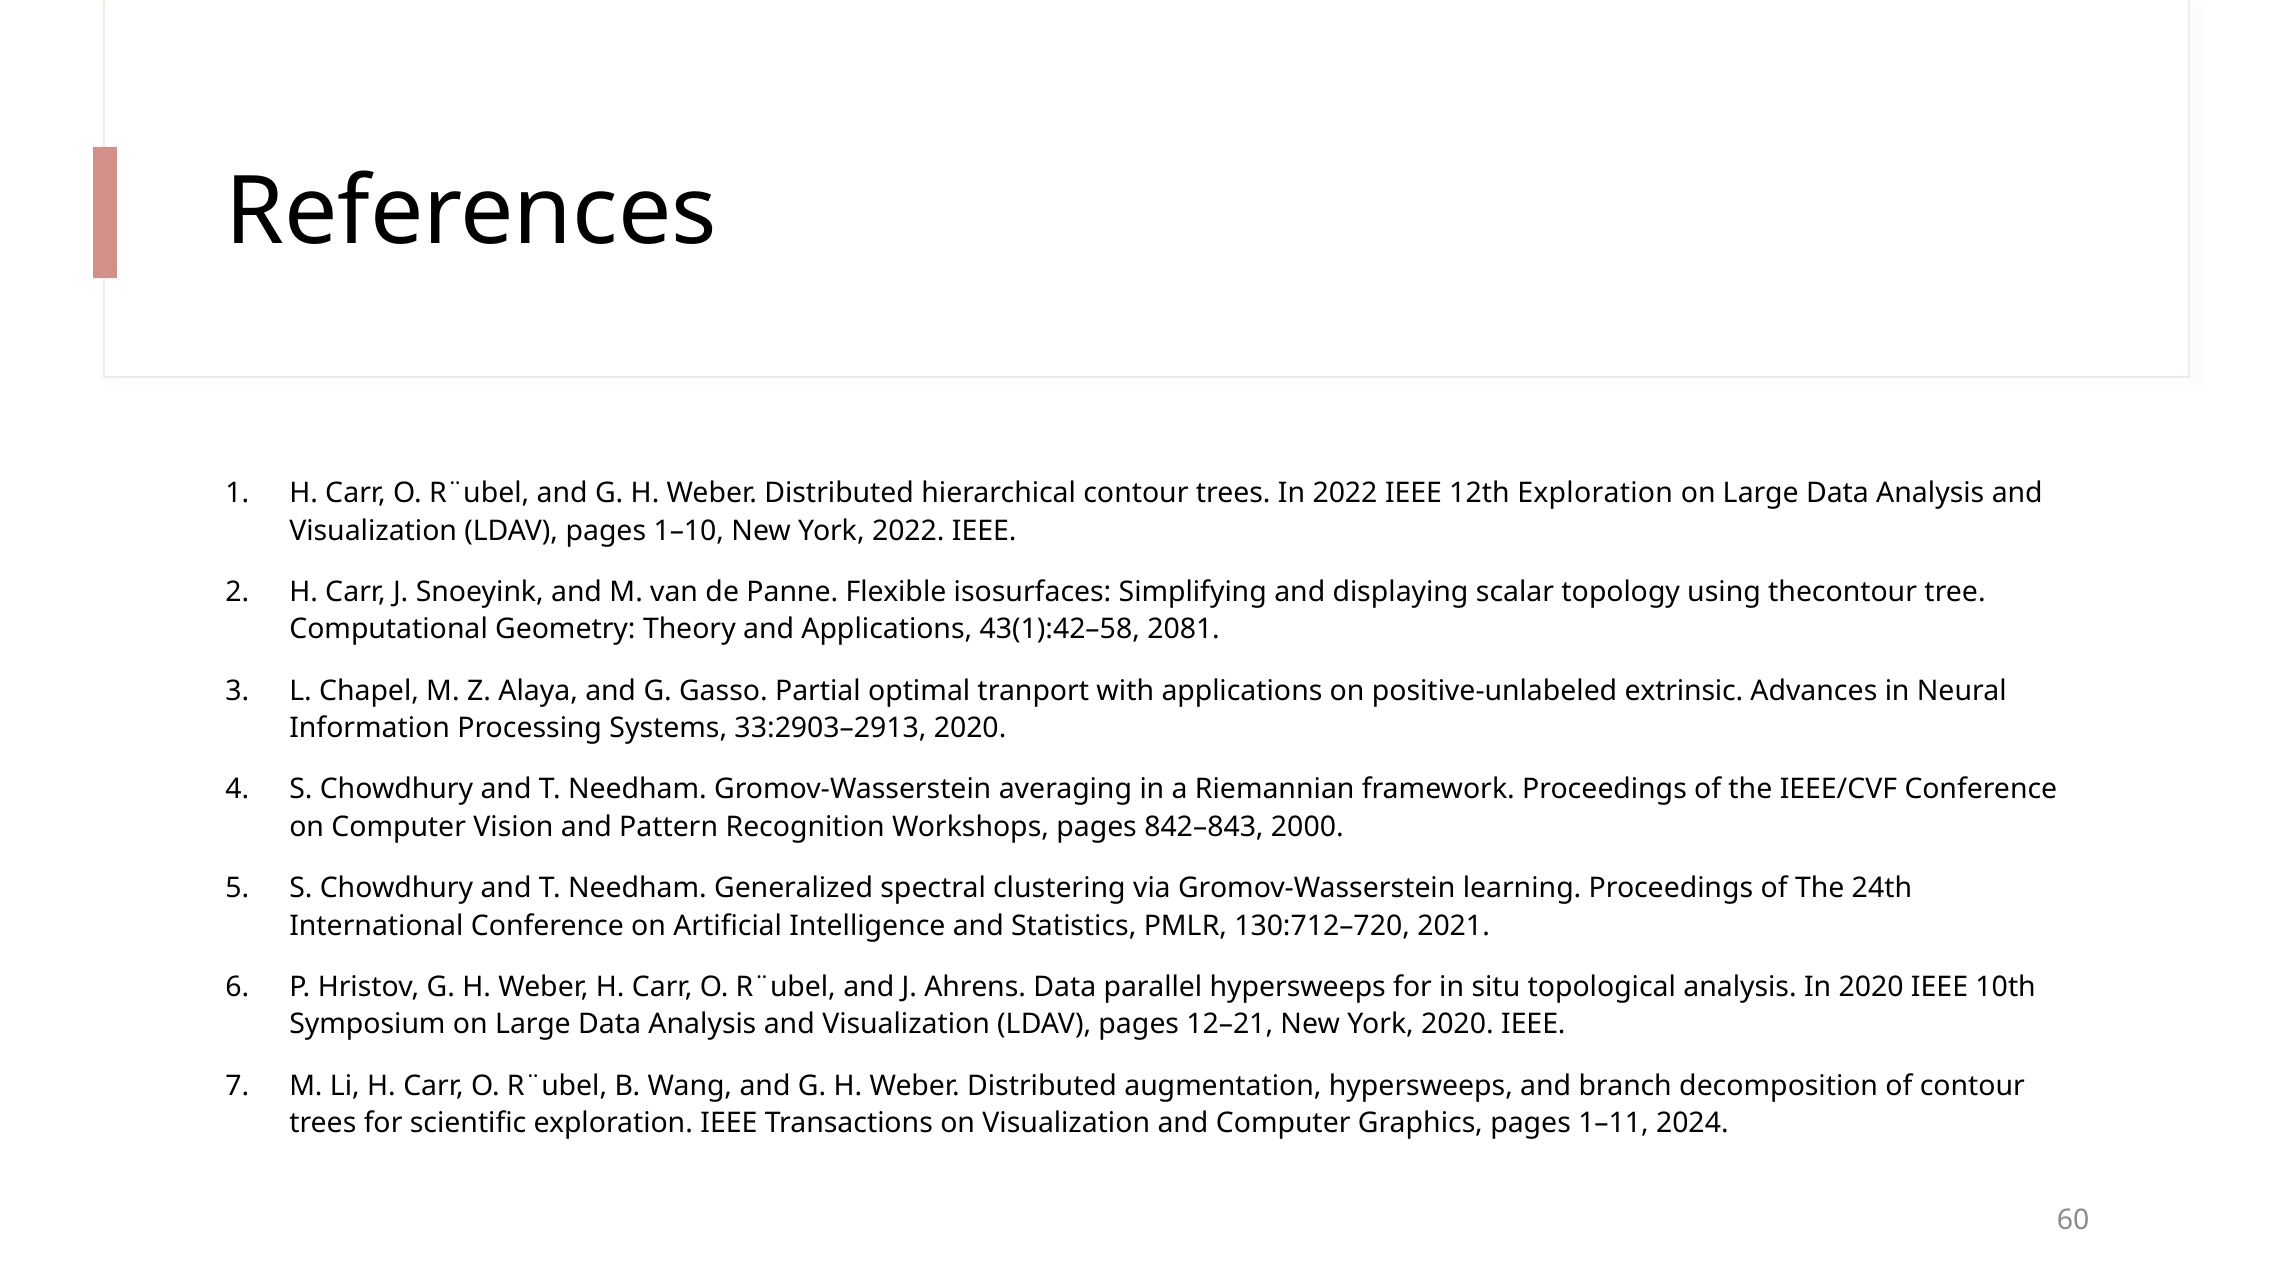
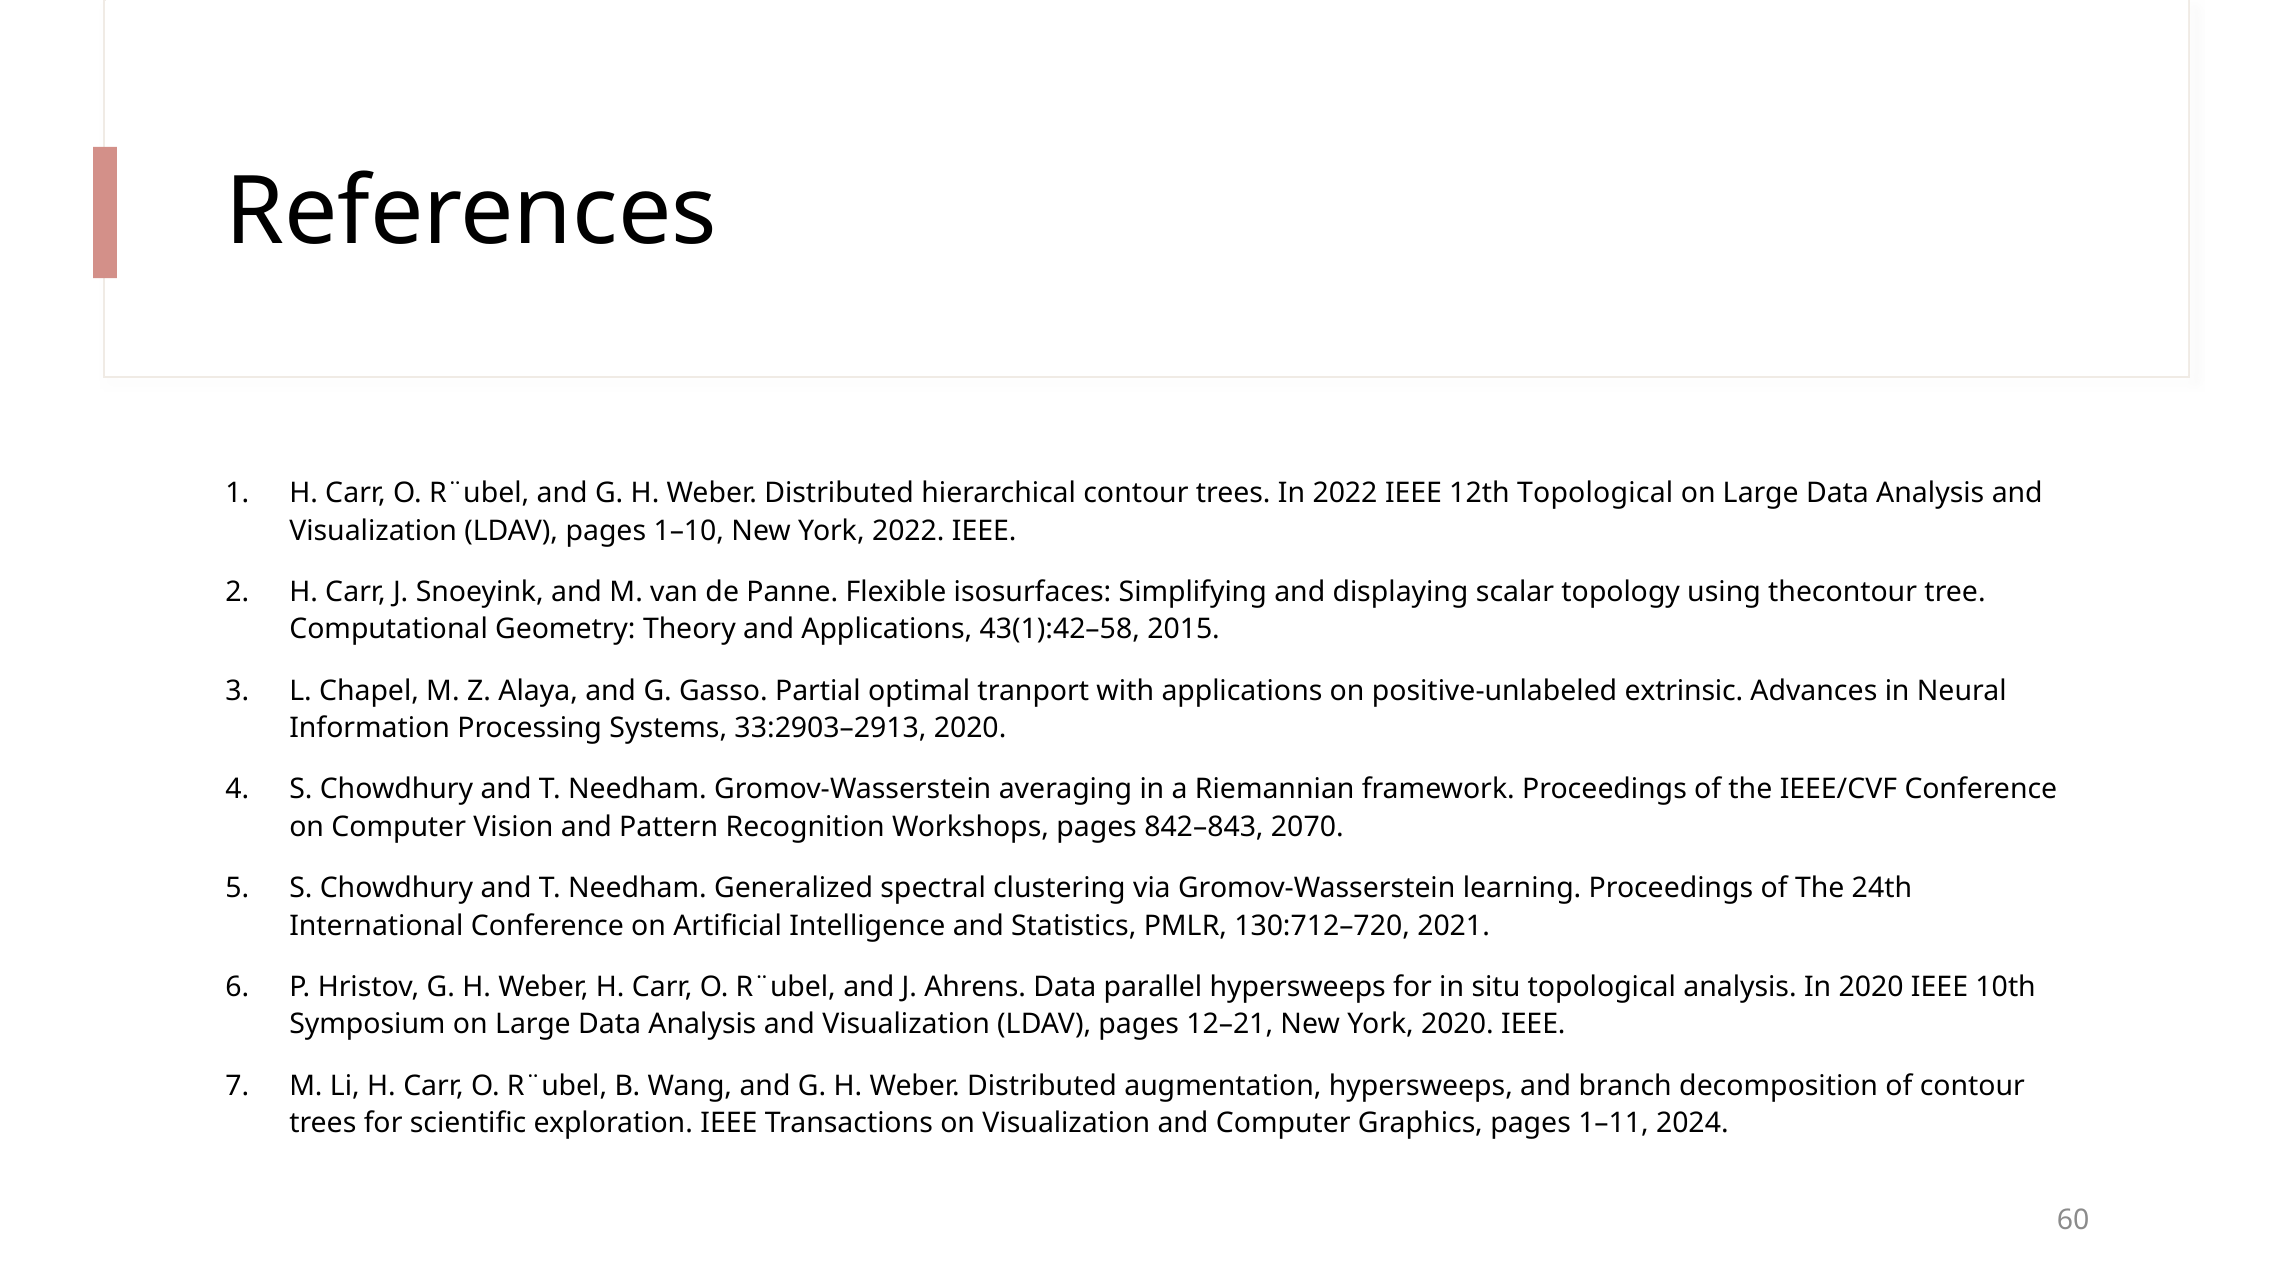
12th Exploration: Exploration -> Topological (1595, 494)
2081: 2081 -> 2015 (1184, 630)
2000: 2000 -> 2070 (1307, 827)
